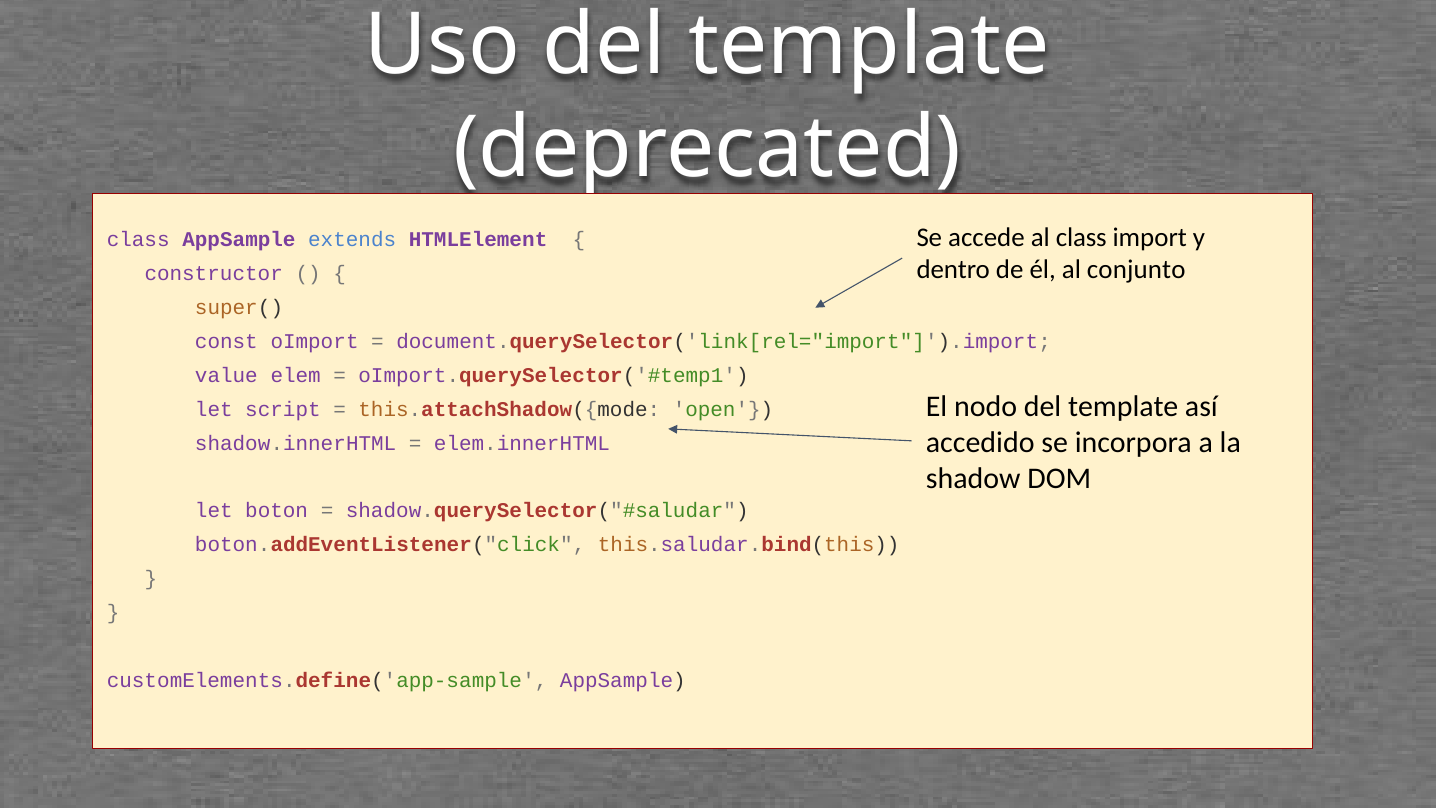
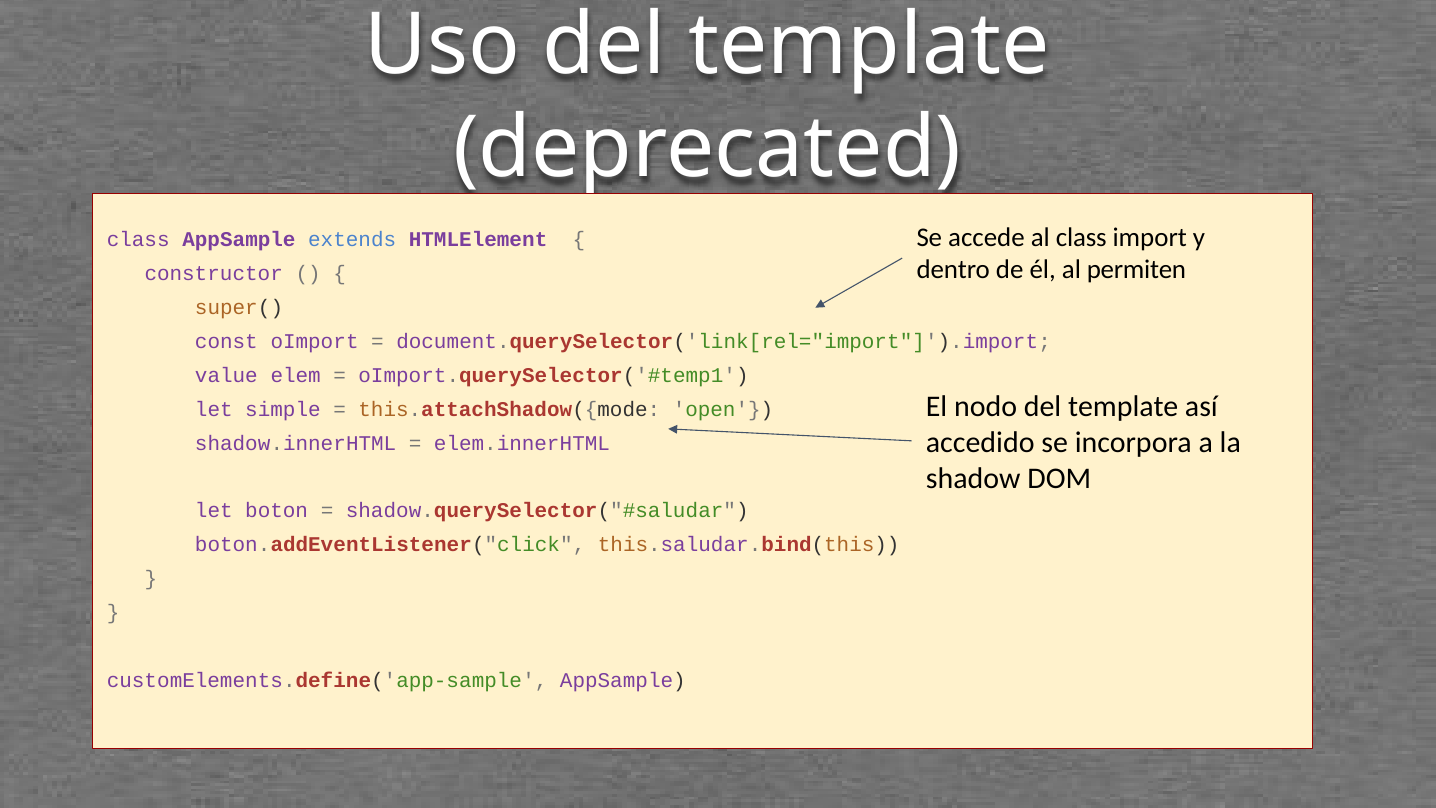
conjunto: conjunto -> permiten (1136, 270)
script: script -> simple (283, 409)
